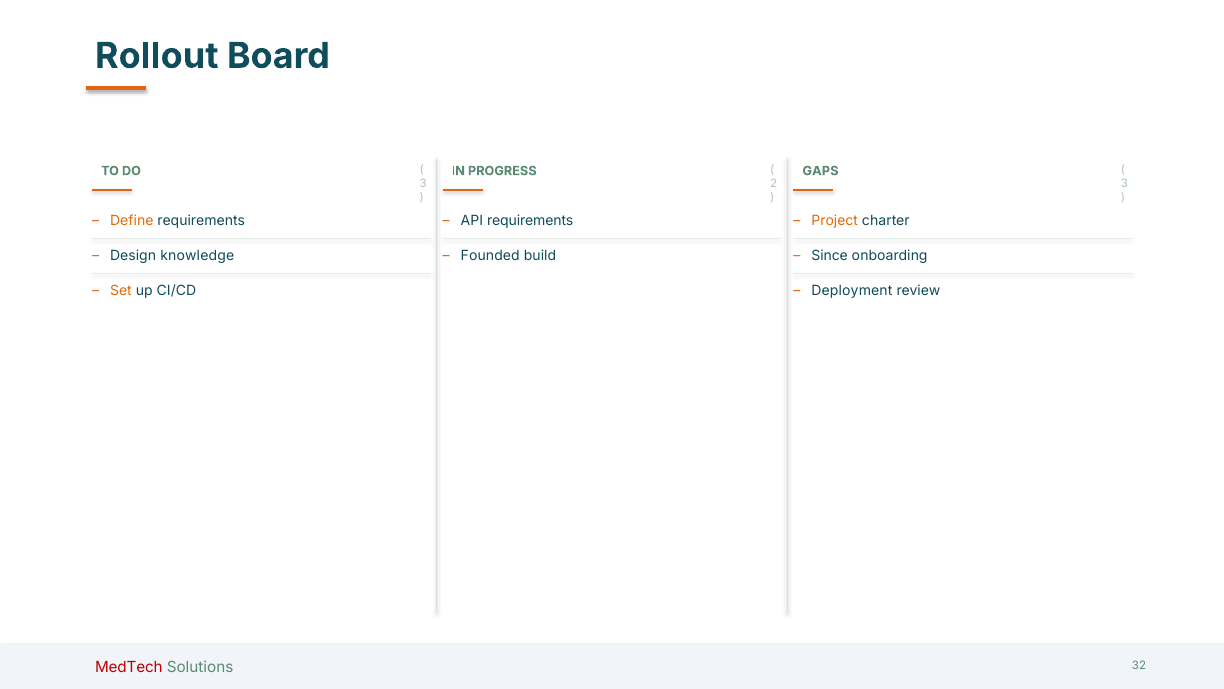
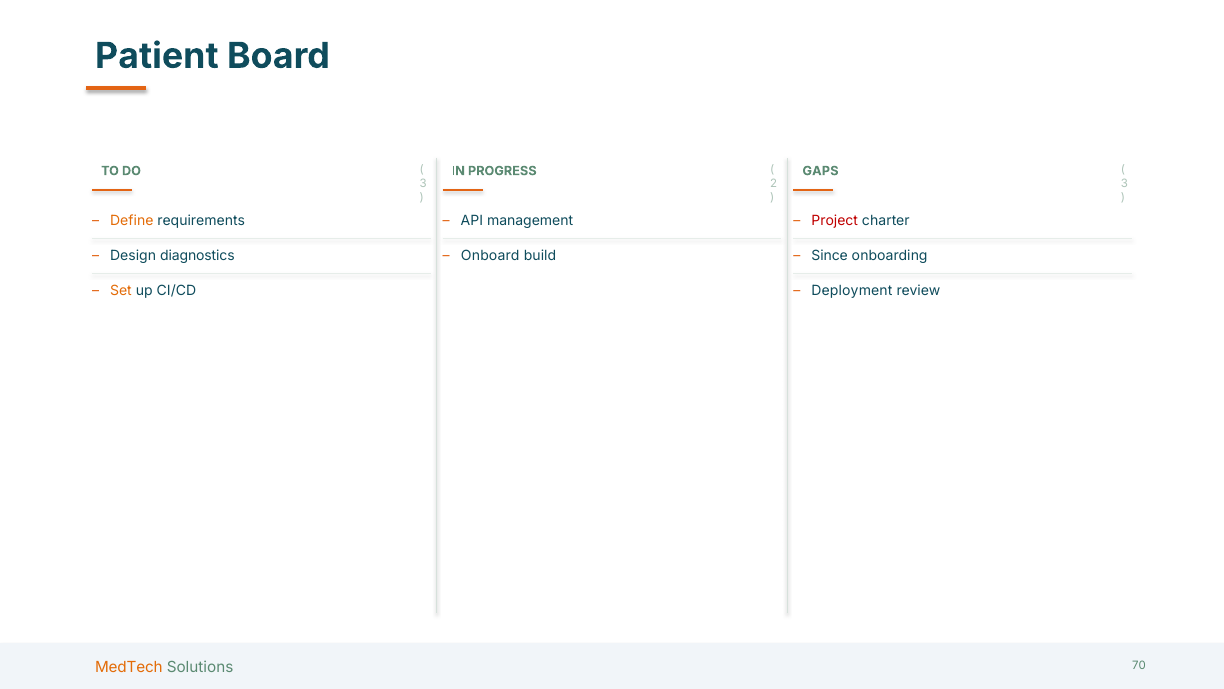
Rollout: Rollout -> Patient (157, 56)
API requirements: requirements -> management (530, 221)
Project colour: orange -> red (835, 221)
knowledge: knowledge -> diagnostics (197, 256)
Founded: Founded -> Onboard (490, 256)
MedTech colour: red -> orange (129, 667)
32: 32 -> 70 (1139, 665)
